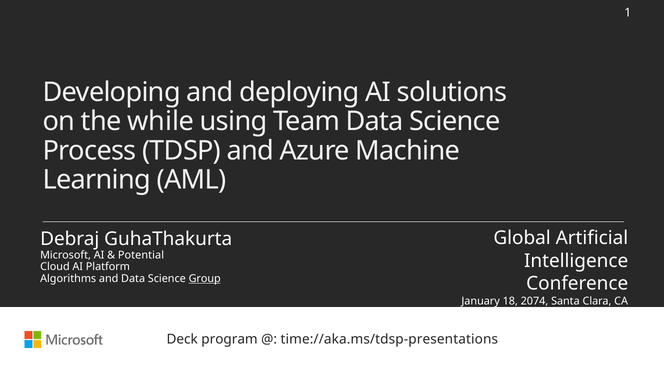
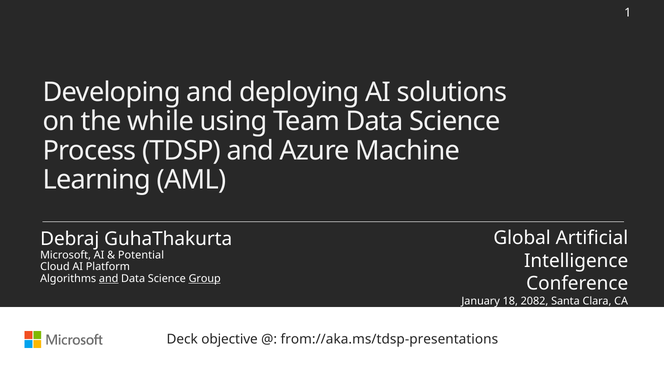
and underline: none -> present (109, 279)
2074: 2074 -> 2082 (534, 301)
program: program -> objective (230, 340)
time://aka.ms/tdsp-presentations: time://aka.ms/tdsp-presentations -> from://aka.ms/tdsp-presentations (389, 340)
